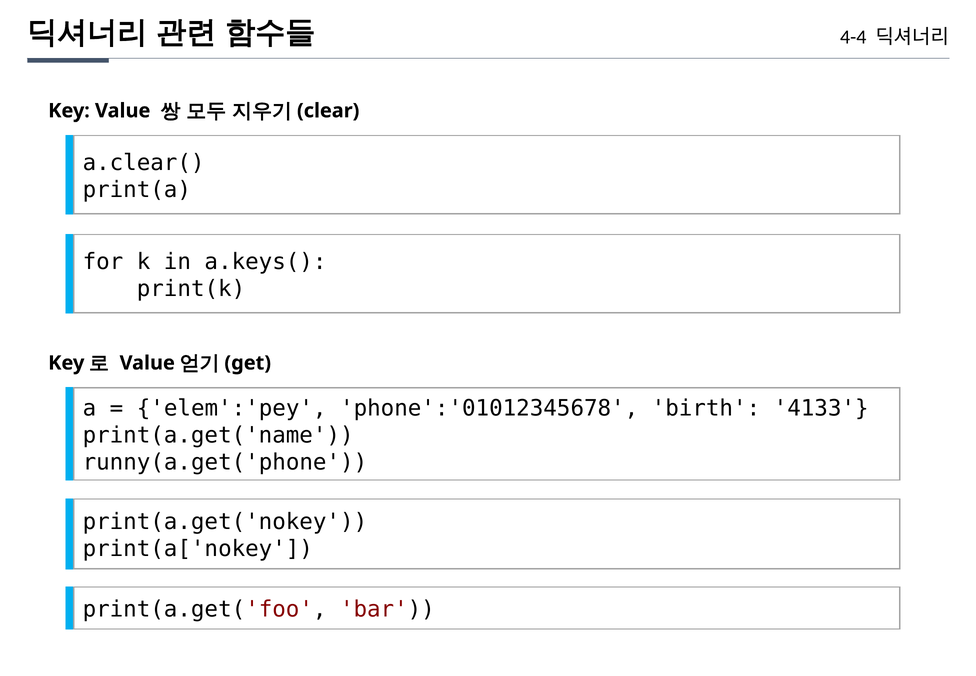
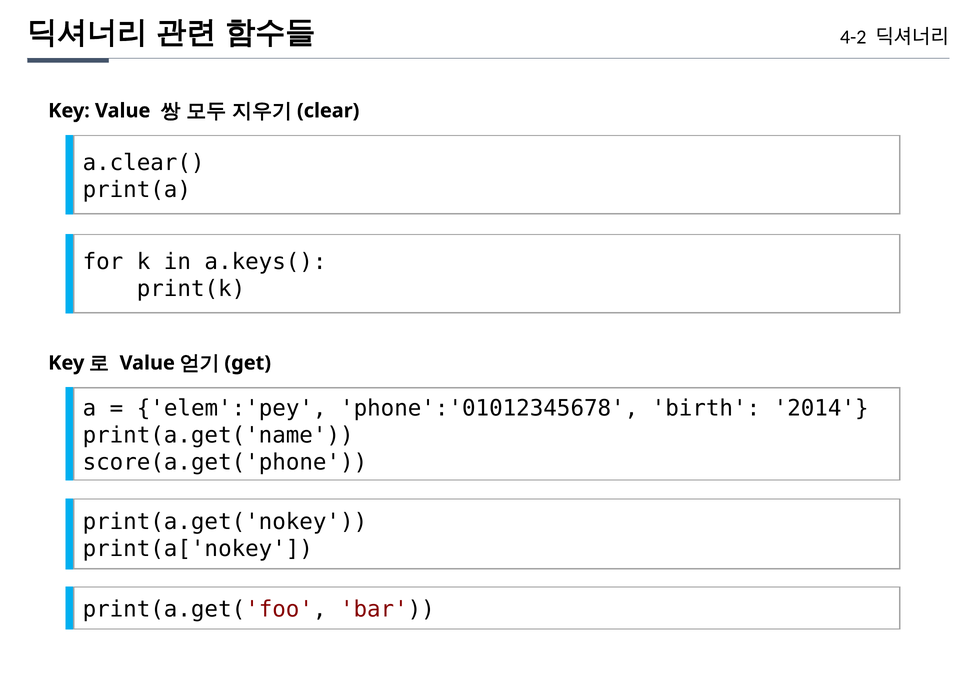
4-4: 4-4 -> 4-2 (853, 37)
4133: 4133 -> 2014 (821, 408)
runny(a.get('phone: runny(a.get('phone -> score(a.get('phone (225, 462)
